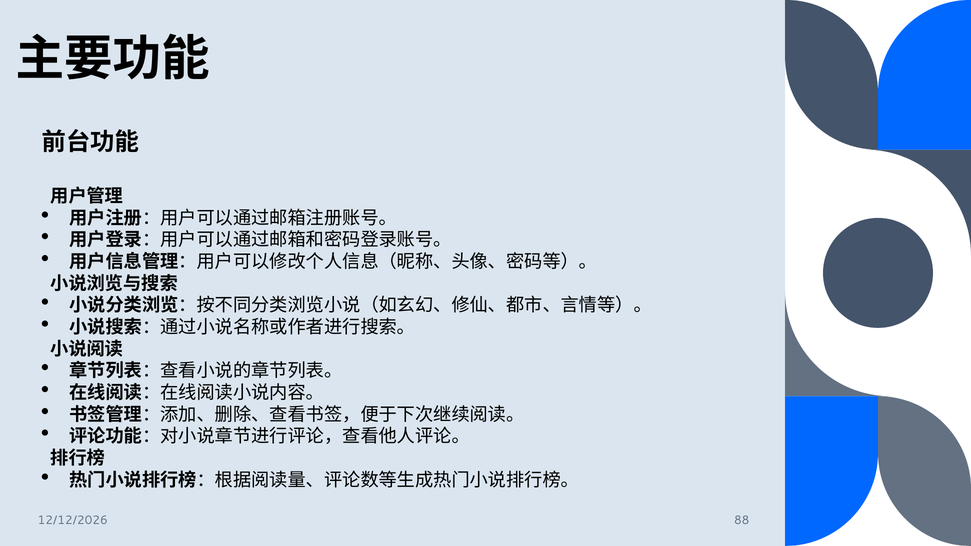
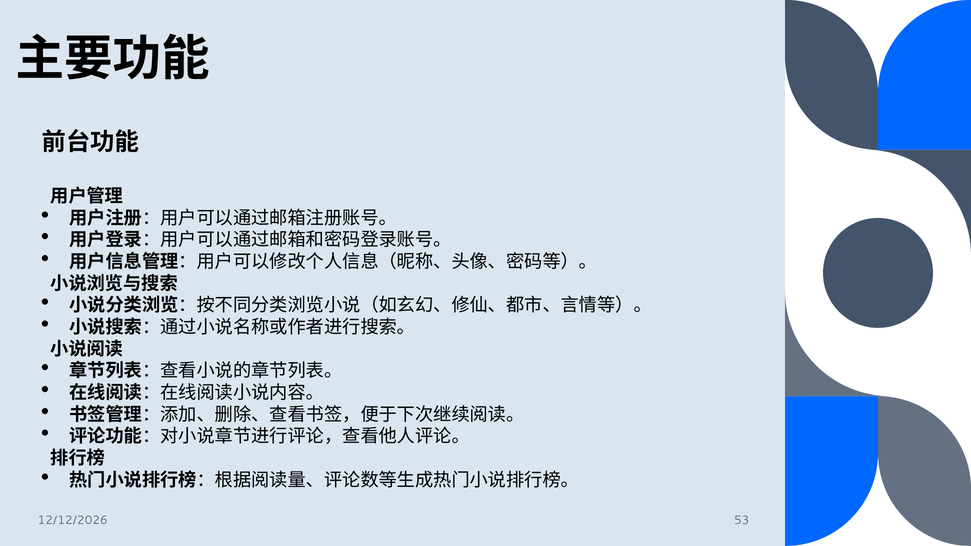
88: 88 -> 53 (742, 520)
